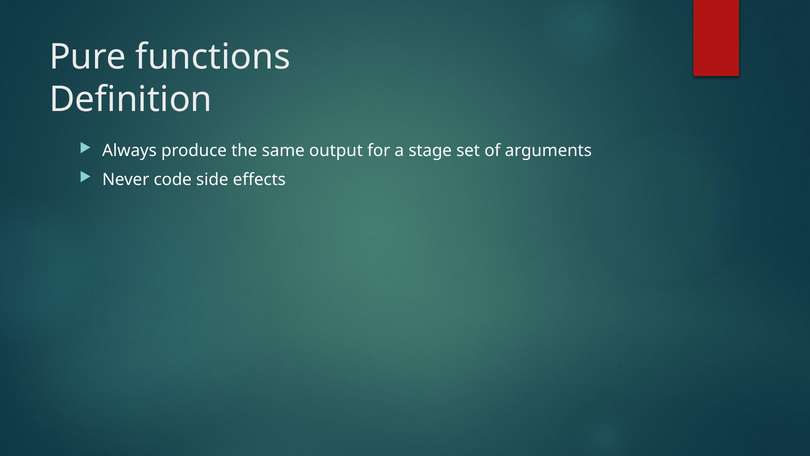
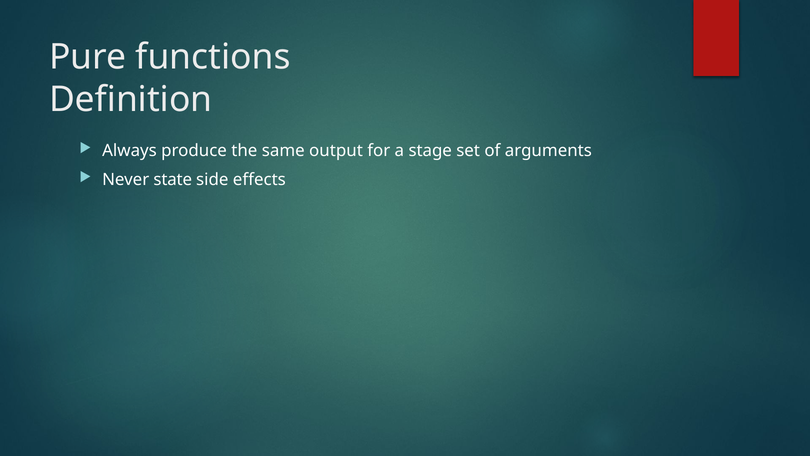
code: code -> state (173, 179)
